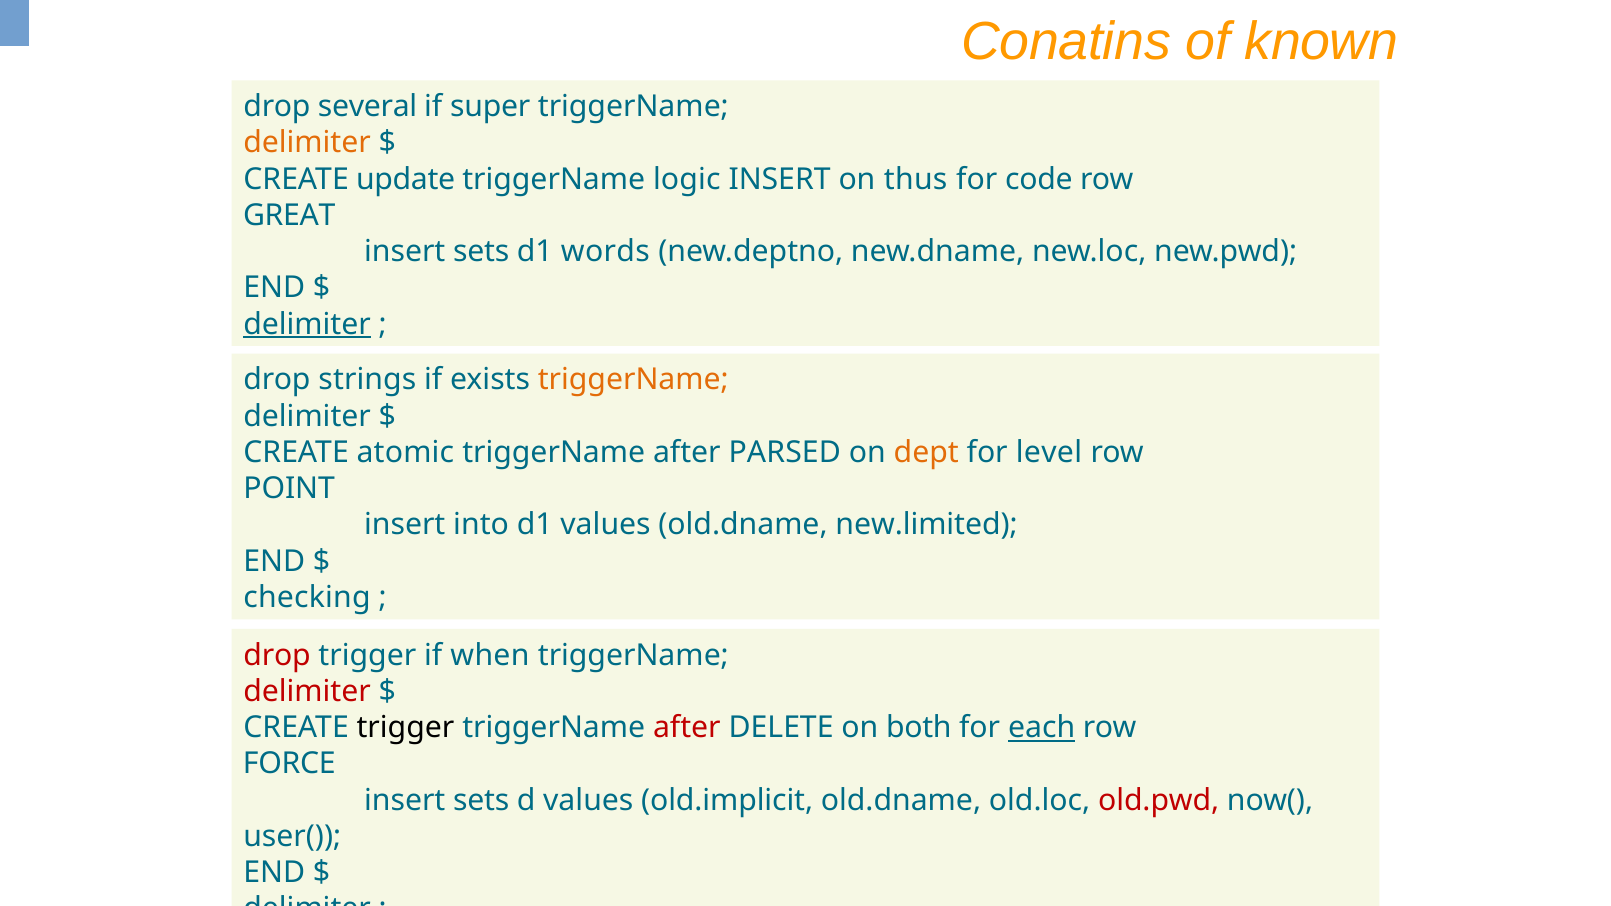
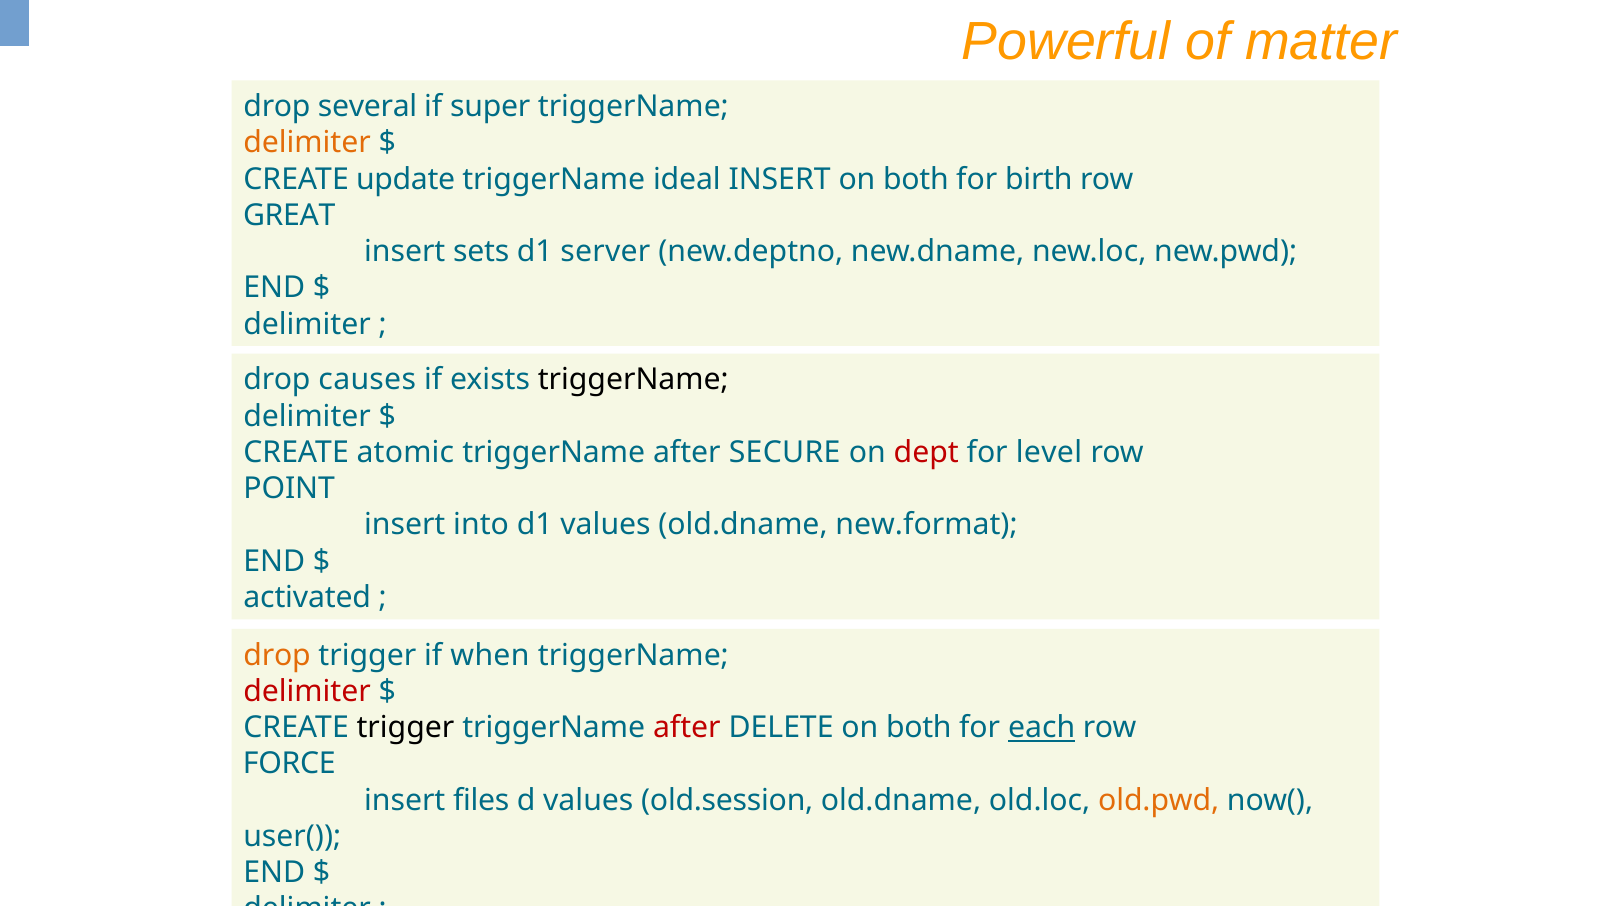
Conatins: Conatins -> Powerful (1066, 42)
known: known -> matter (1321, 42)
logic: logic -> ideal (687, 179)
INSERT on thus: thus -> both (916, 179)
code: code -> birth (1039, 179)
words: words -> server (605, 252)
delimiter underline: present -> none (307, 324)
strings: strings -> causes (367, 380)
triggerName colour: orange -> black (633, 380)
PARSED: PARSED -> SECURE (785, 452)
dept colour: orange -> red (926, 452)
new.limited: new.limited -> new.format (927, 525)
checking: checking -> activated (307, 597)
drop colour: red -> orange (277, 655)
sets: sets -> files (481, 800)
old.implicit: old.implicit -> old.session (727, 800)
old.pwd colour: red -> orange (1159, 800)
